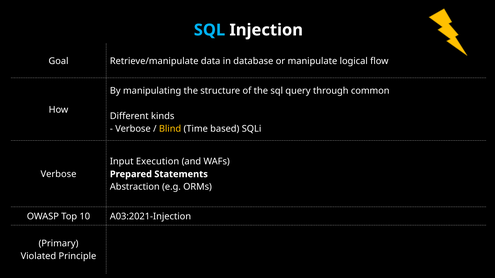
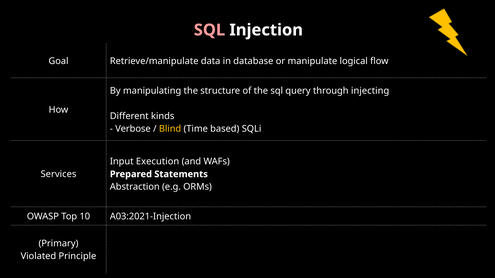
SQL colour: light blue -> pink (209, 30)
common: common -> injecting (370, 91)
Verbose: Verbose -> Services (59, 174)
